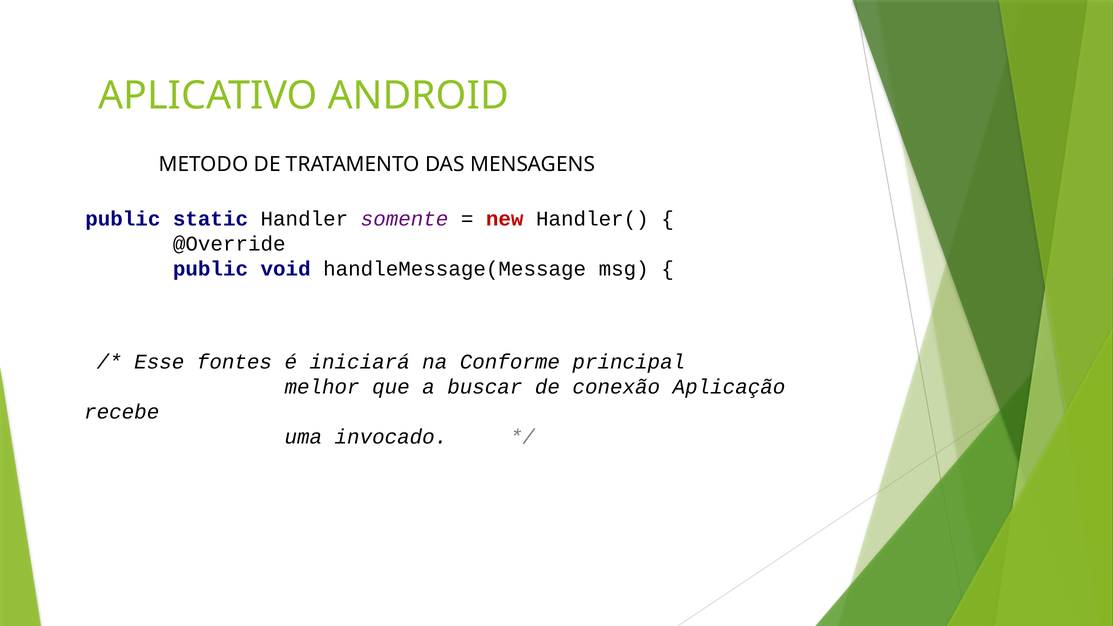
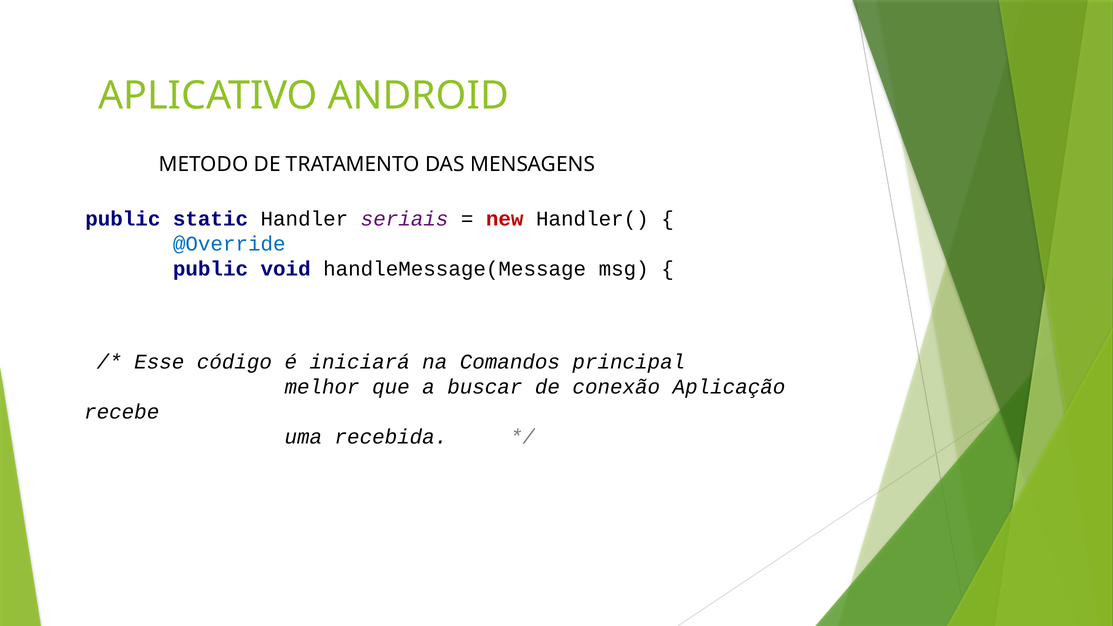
somente: somente -> seriais (405, 219)
@Override colour: black -> blue (229, 244)
fontes: fontes -> código (234, 362)
Conforme: Conforme -> Comandos (510, 362)
invocado: invocado -> recebida (391, 437)
